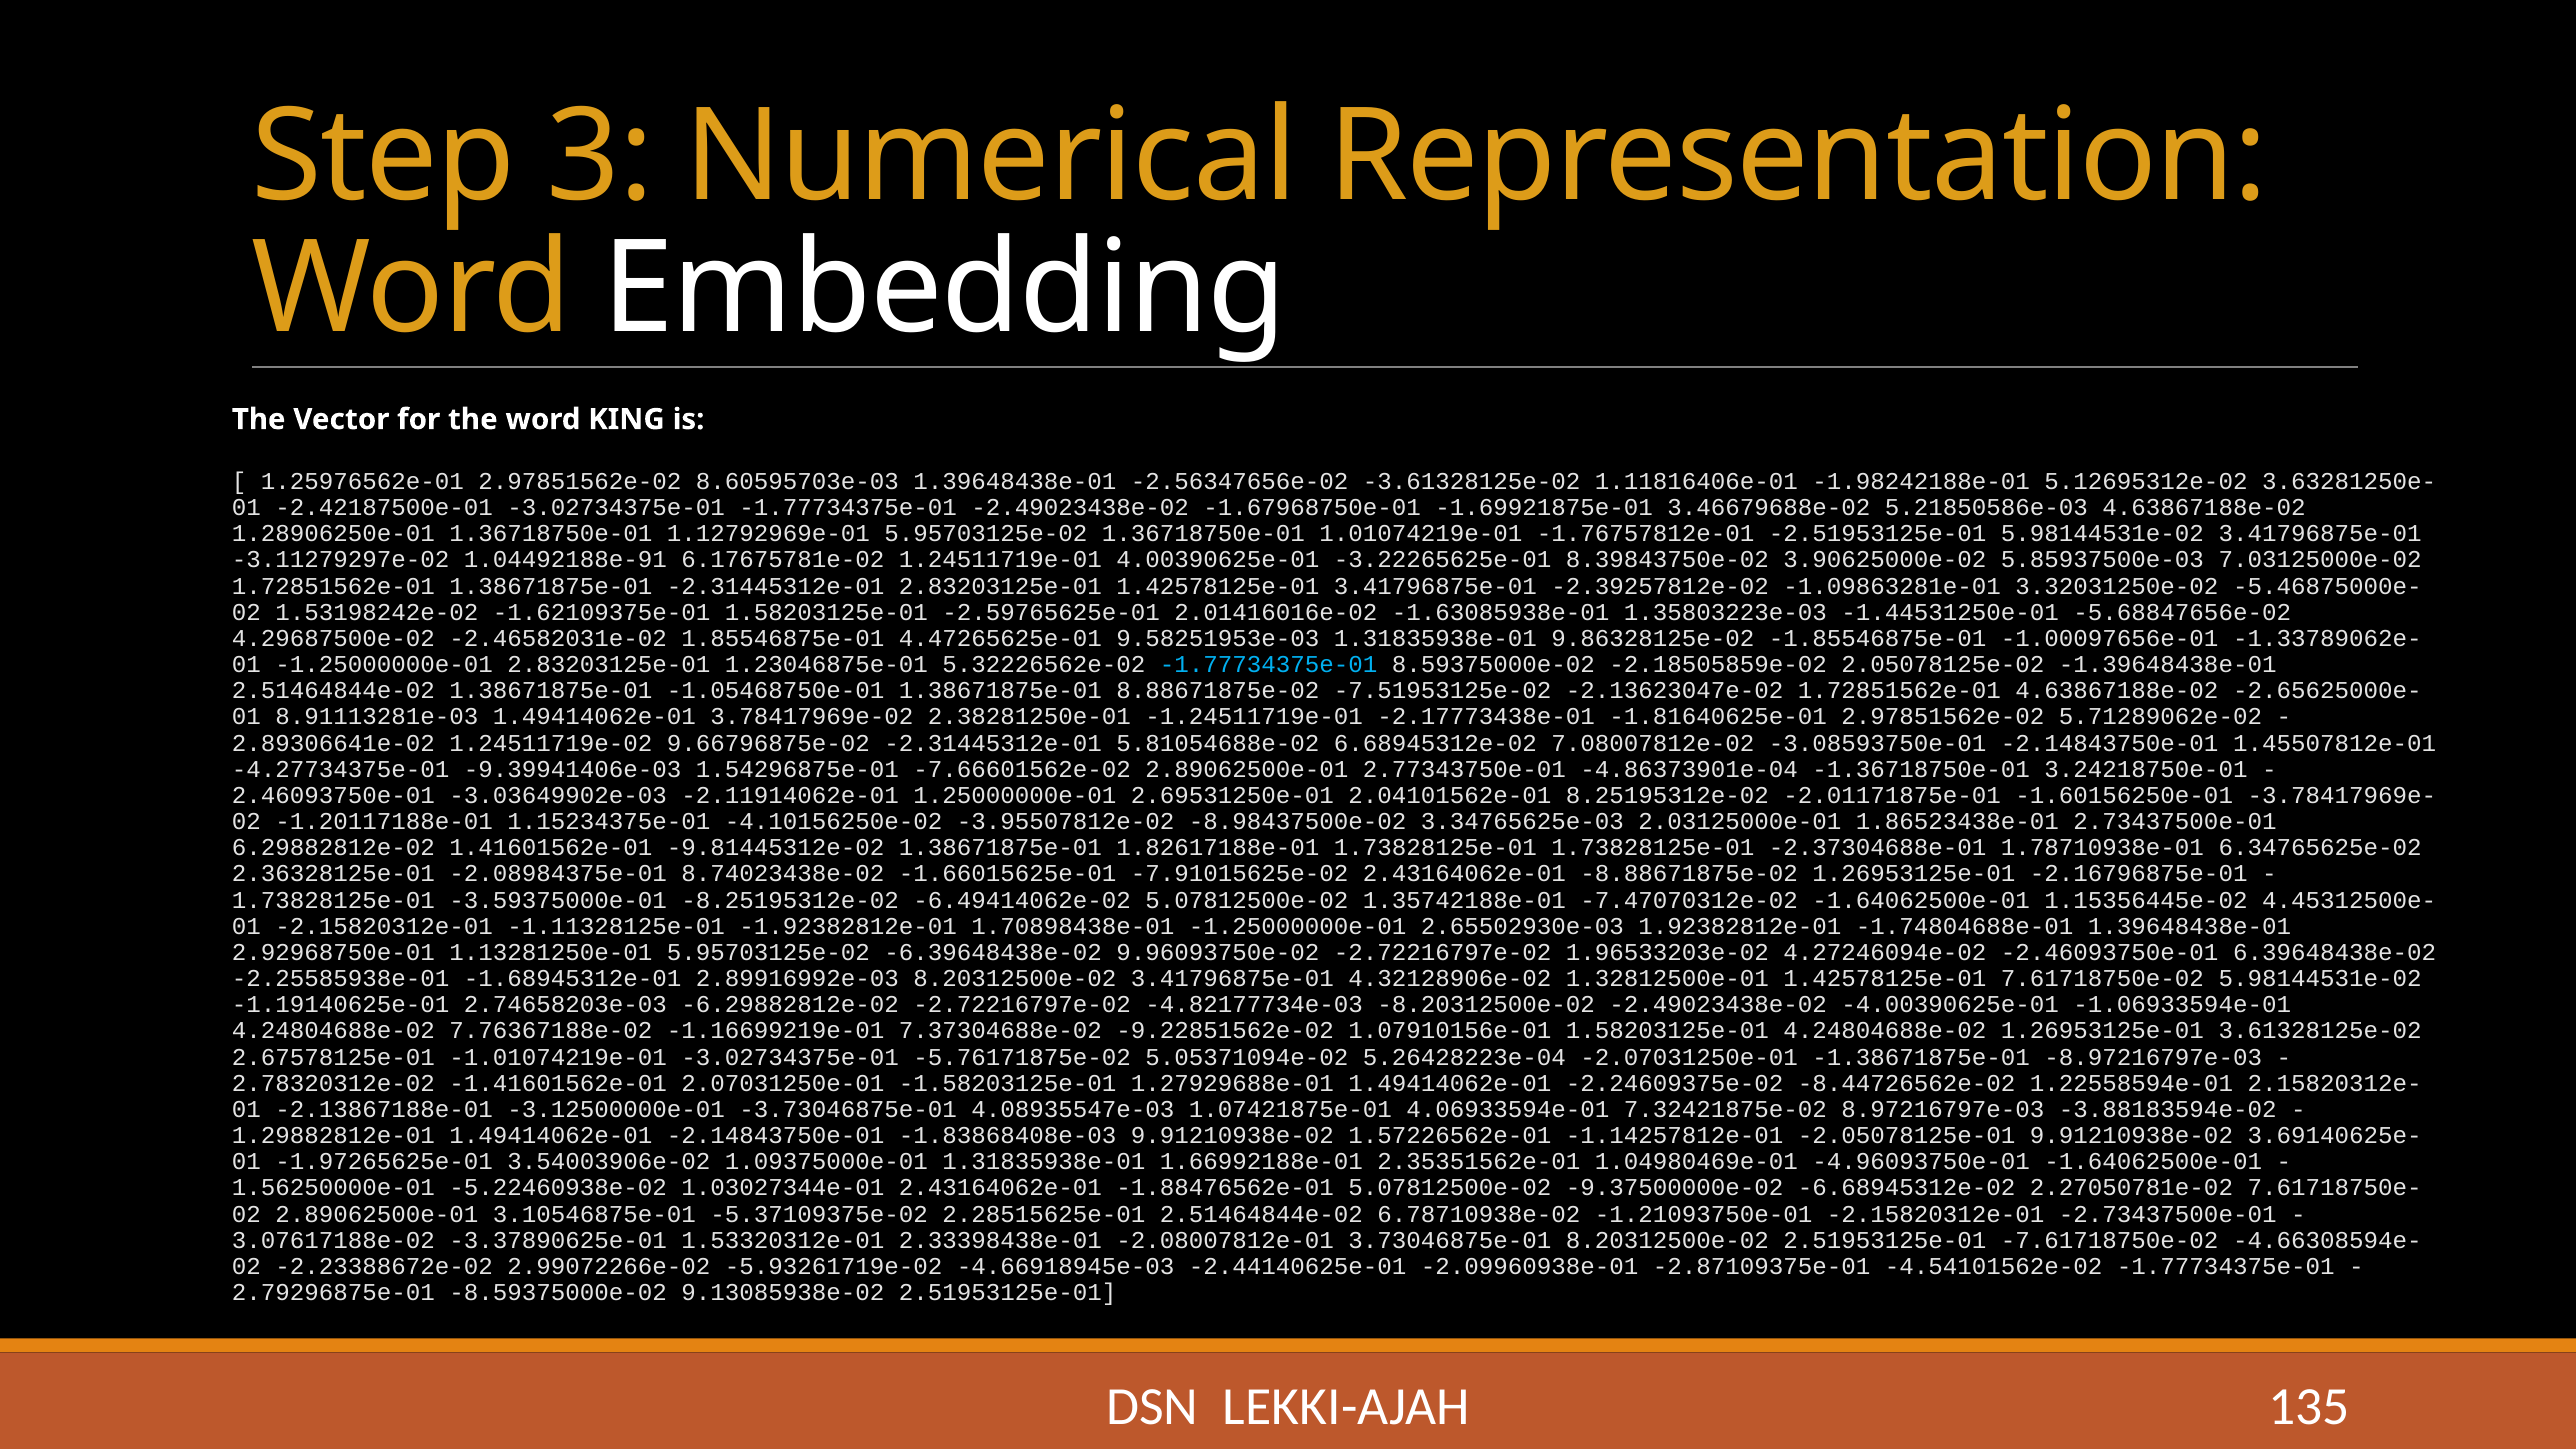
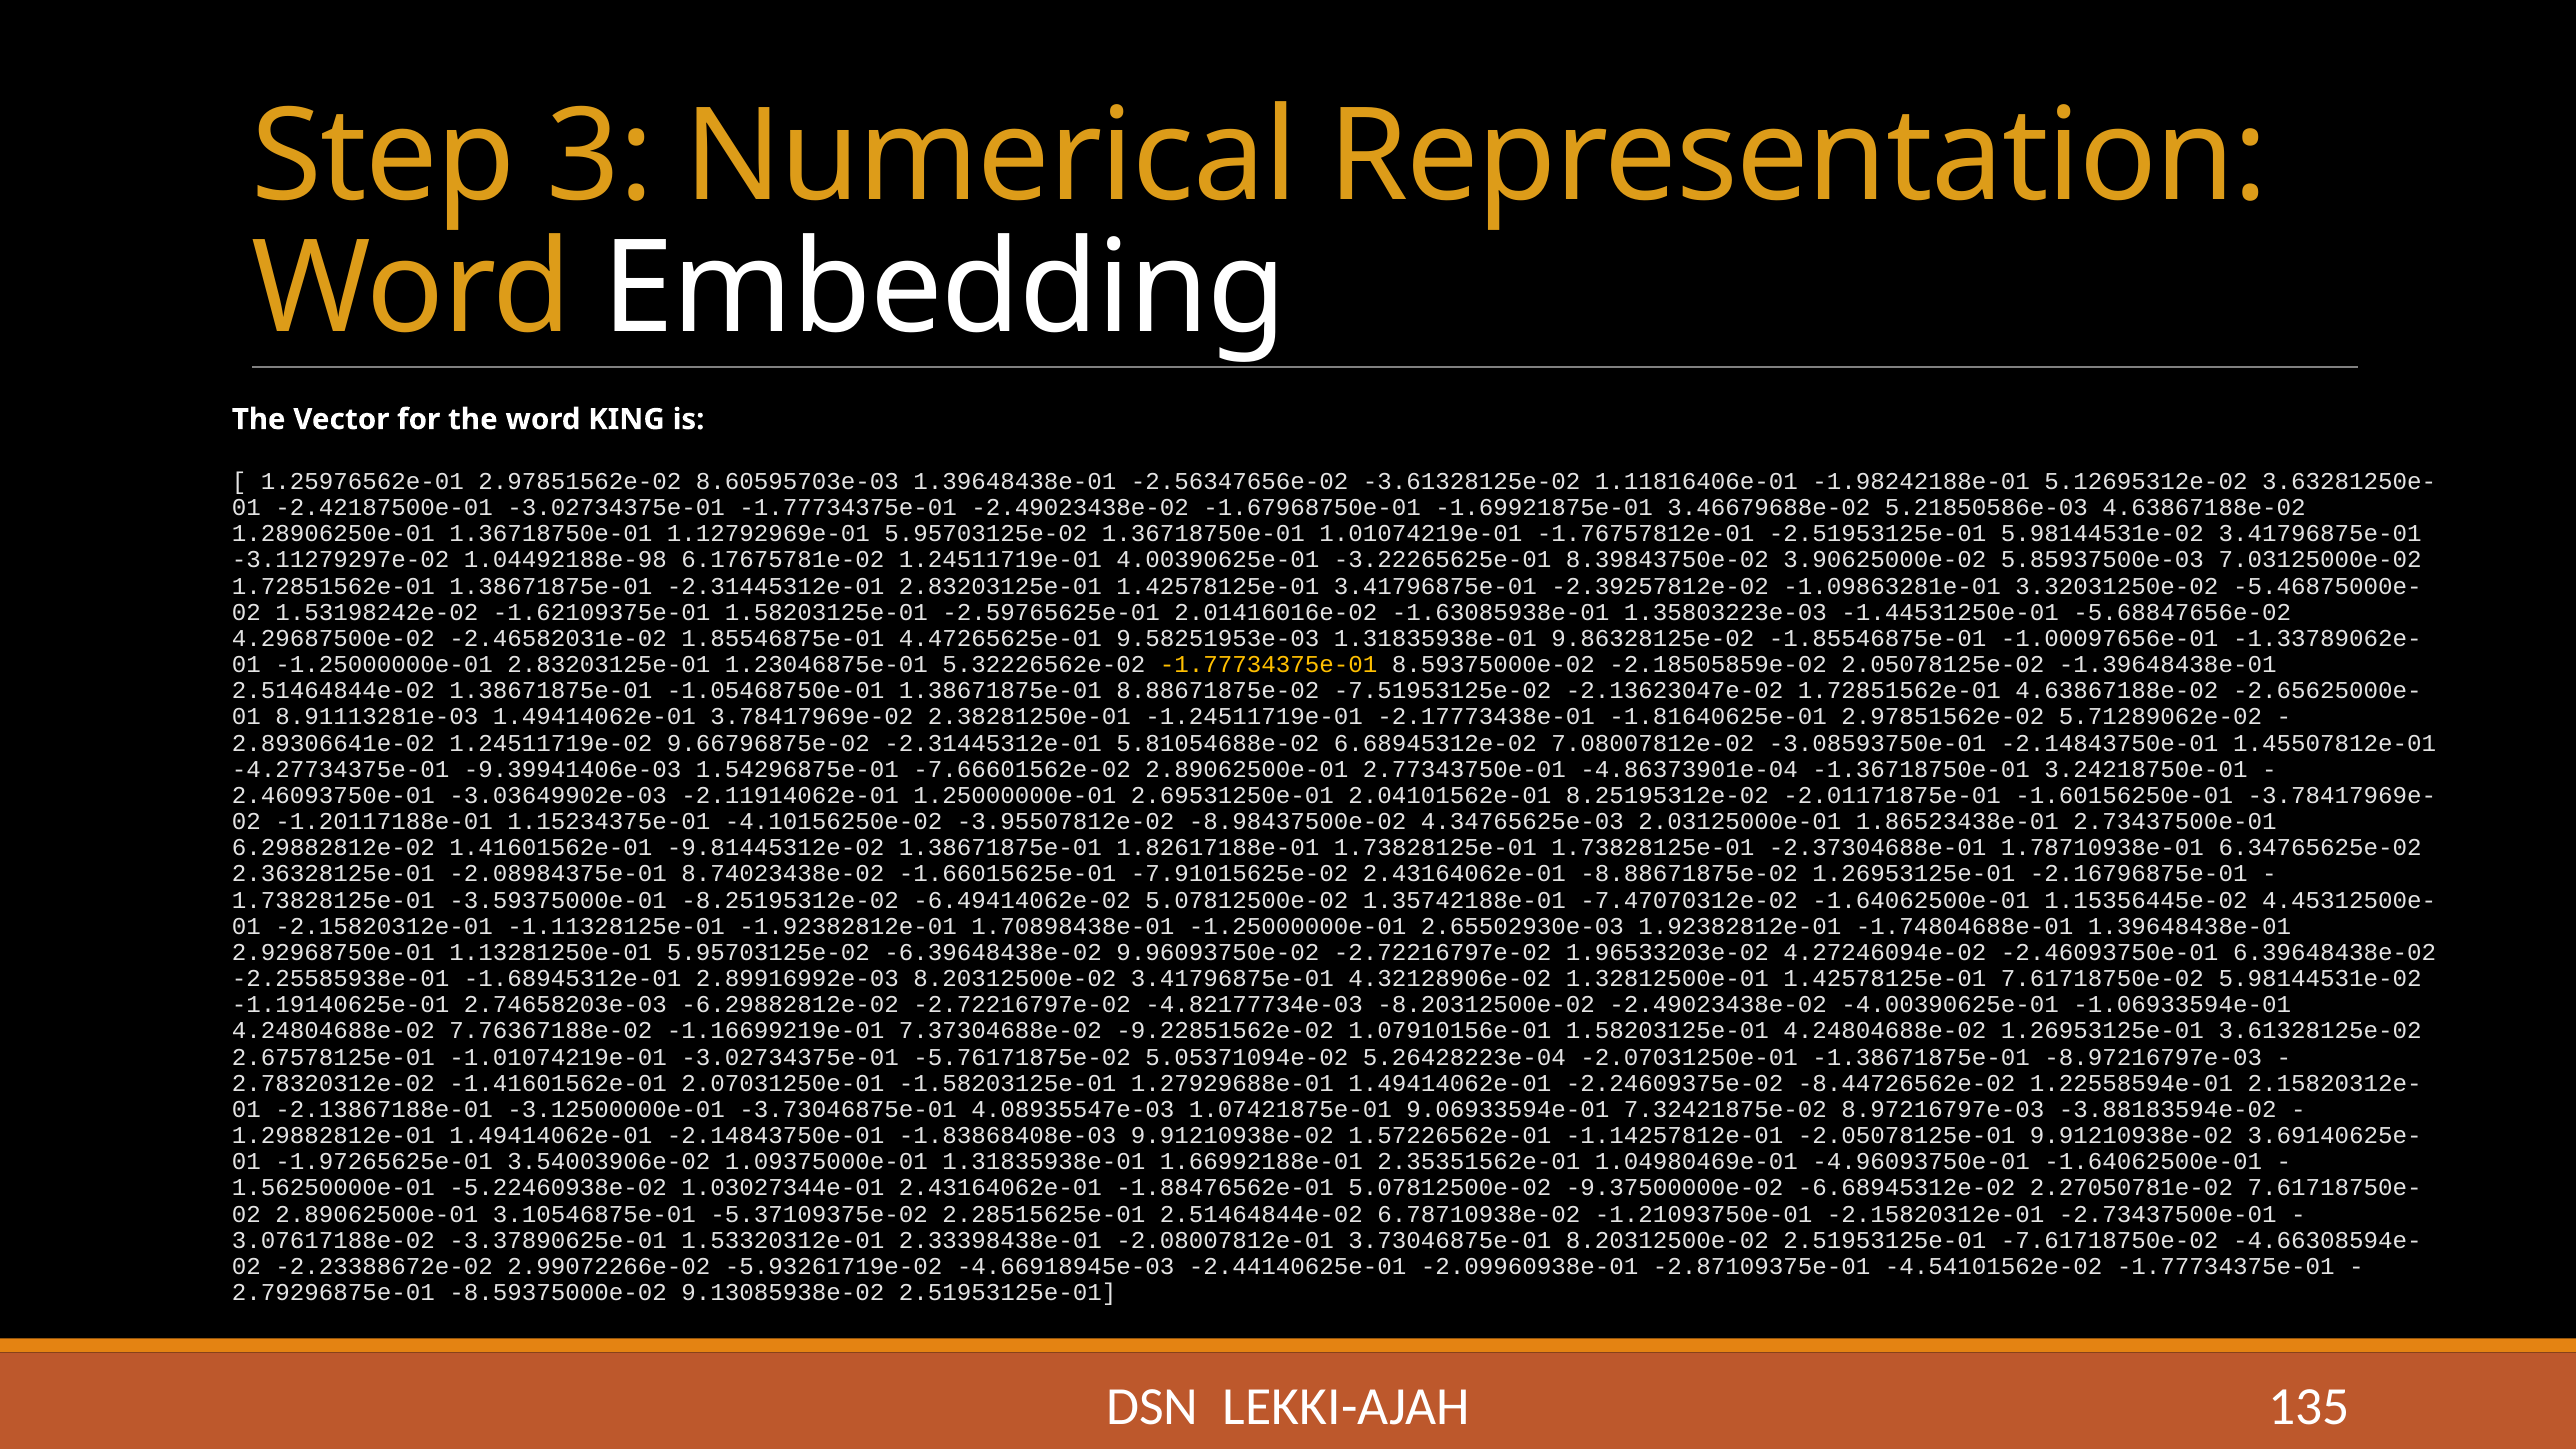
1.04492188e-91: 1.04492188e-91 -> 1.04492188e-98 (565, 560)
-1.77734375e-01 colour: light blue -> yellow (1269, 665)
3.34765625e-03: 3.34765625e-03 -> 4.34765625e-03 (1522, 822)
4.06933594e-01: 4.06933594e-01 -> 9.06933594e-01 (1508, 1109)
